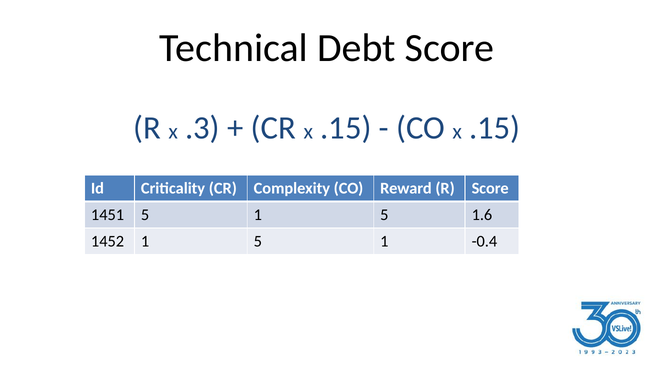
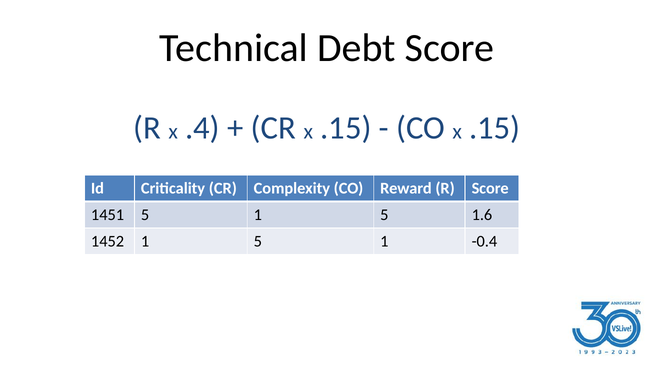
.3: .3 -> .4 (203, 128)
